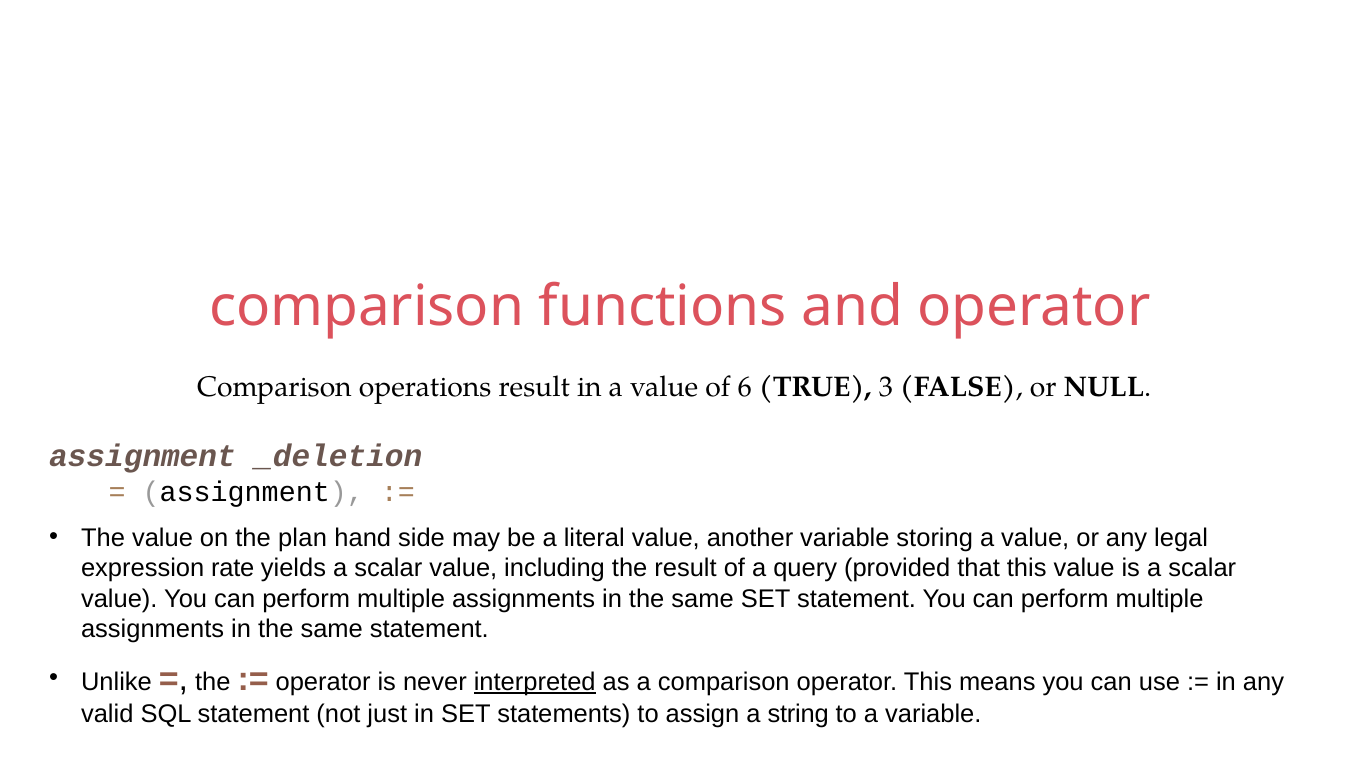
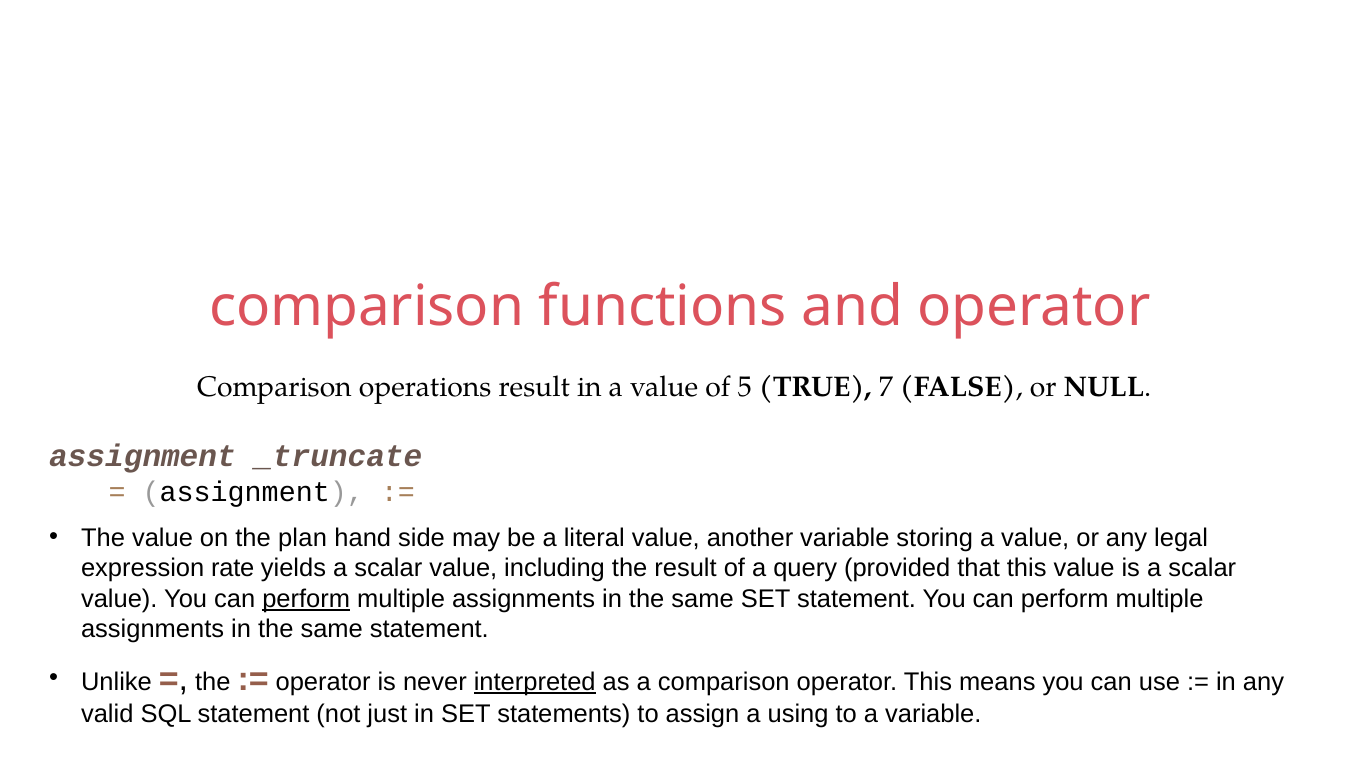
6: 6 -> 5 (745, 387)
3: 3 -> 7 (886, 387)
_deletion: _deletion -> _truncate (338, 457)
perform underline: none -> present (306, 599)
string: string -> using (798, 714)
